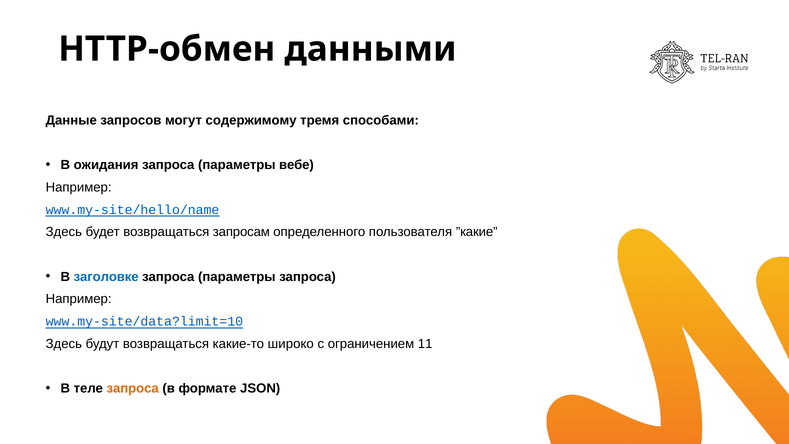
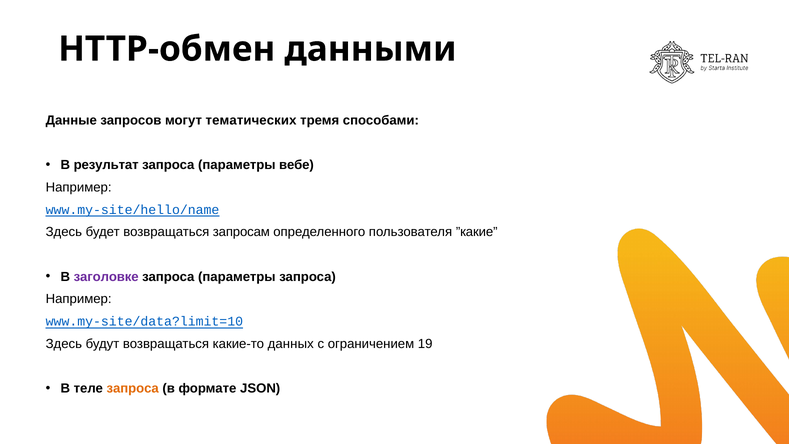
содержимому: содержимому -> тематических (251, 120)
ожидания: ожидания -> результат (106, 165)
заголовке colour: blue -> purple (106, 277)
широко: широко -> данных (291, 344)
11: 11 -> 19 (425, 344)
